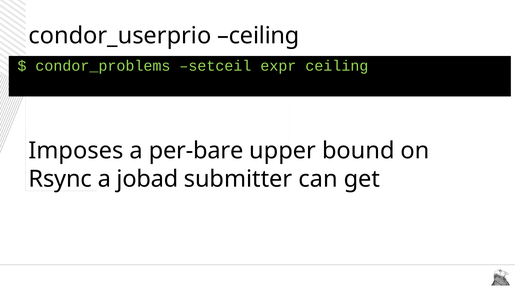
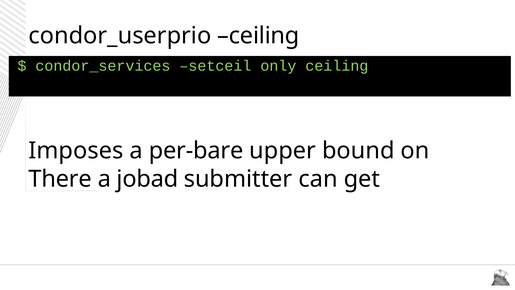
condor_problems: condor_problems -> condor_services (103, 66)
expr: expr -> only (278, 66)
Rsync: Rsync -> There (60, 179)
